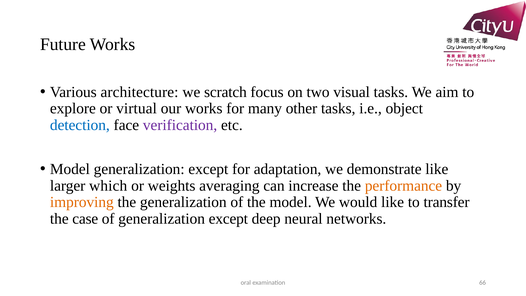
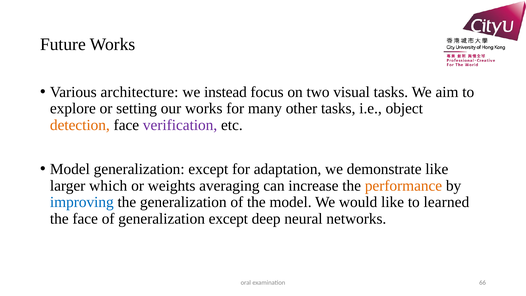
scratch: scratch -> instead (225, 92)
virtual: virtual -> setting (137, 108)
detection colour: blue -> orange (80, 125)
improving colour: orange -> blue (82, 202)
transfer: transfer -> learned (446, 202)
the case: case -> face (85, 219)
